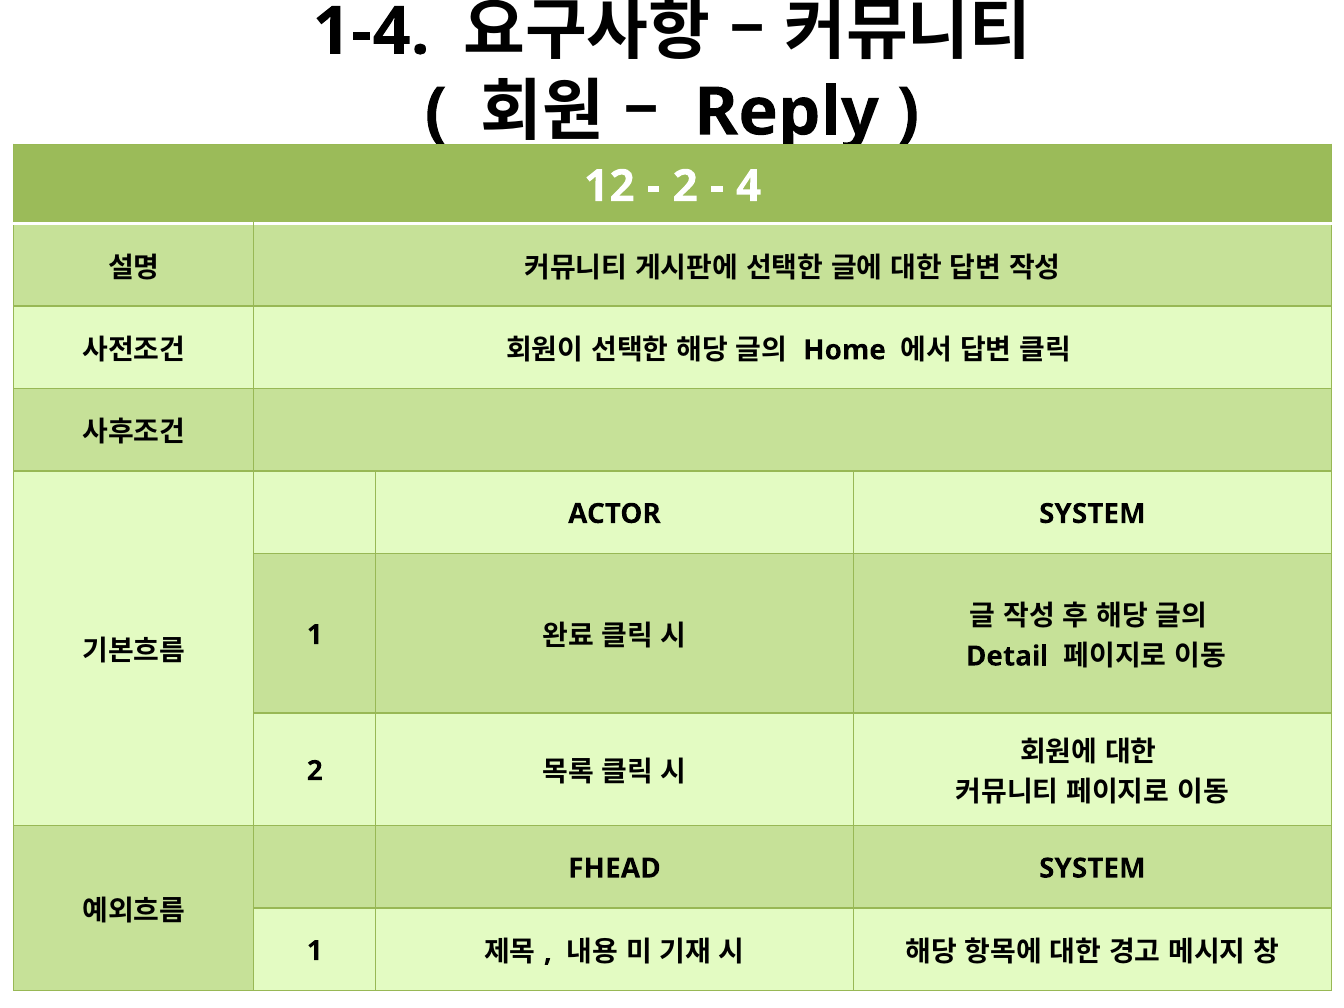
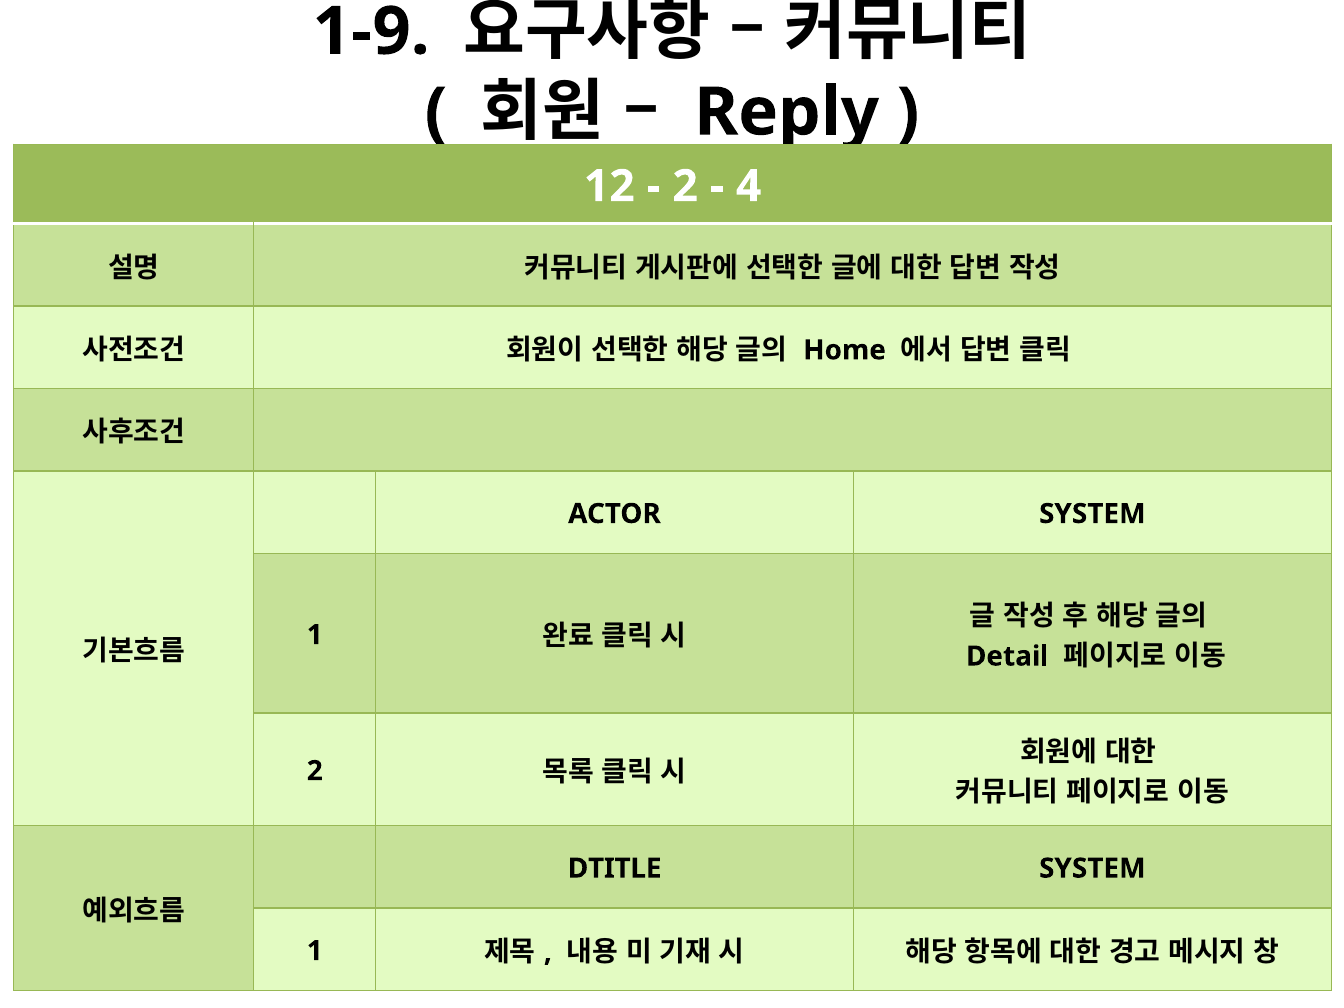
1-4: 1-4 -> 1-9 (371, 32)
FHEAD: FHEAD -> DTITLE (615, 868)
